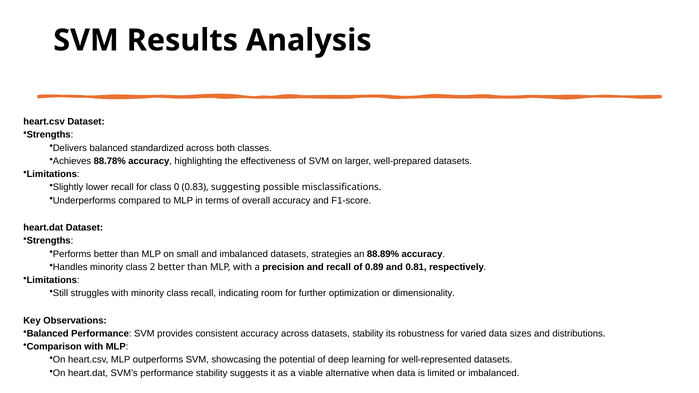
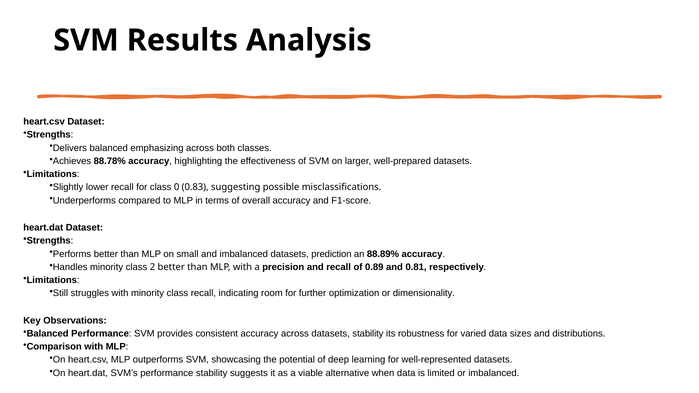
standardized: standardized -> emphasizing (157, 148)
strategies: strategies -> prediction (331, 254)
